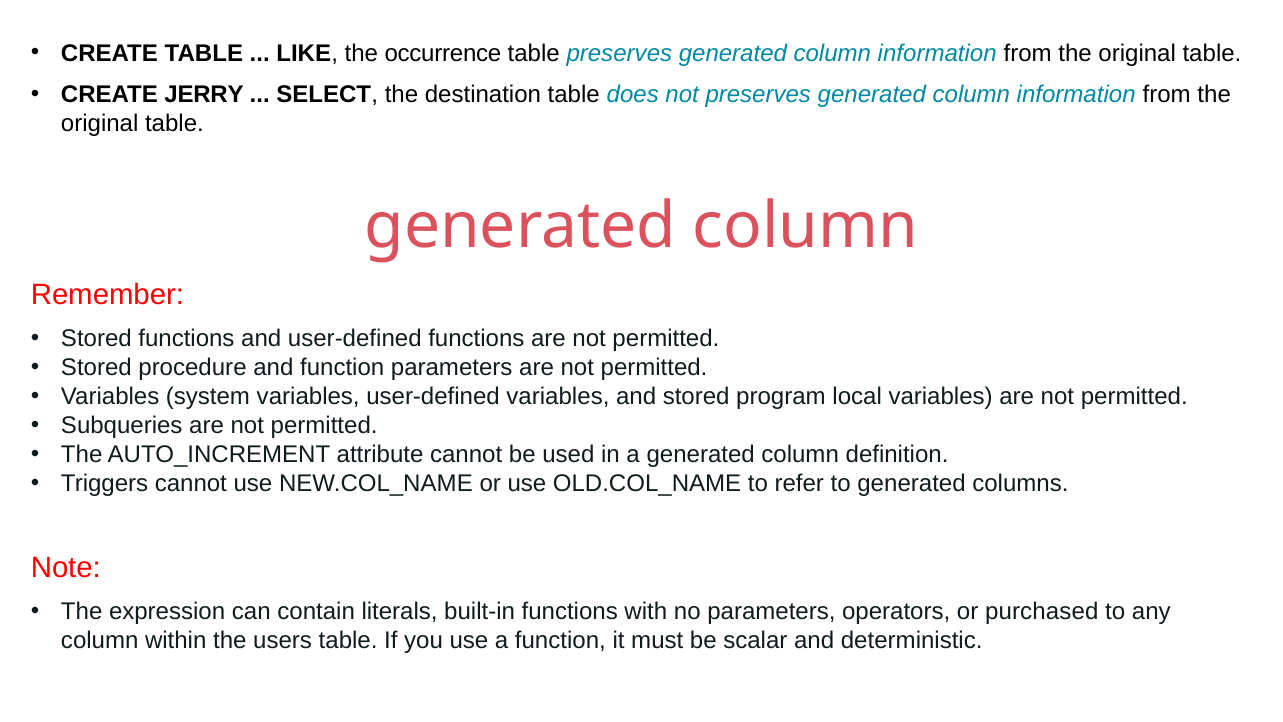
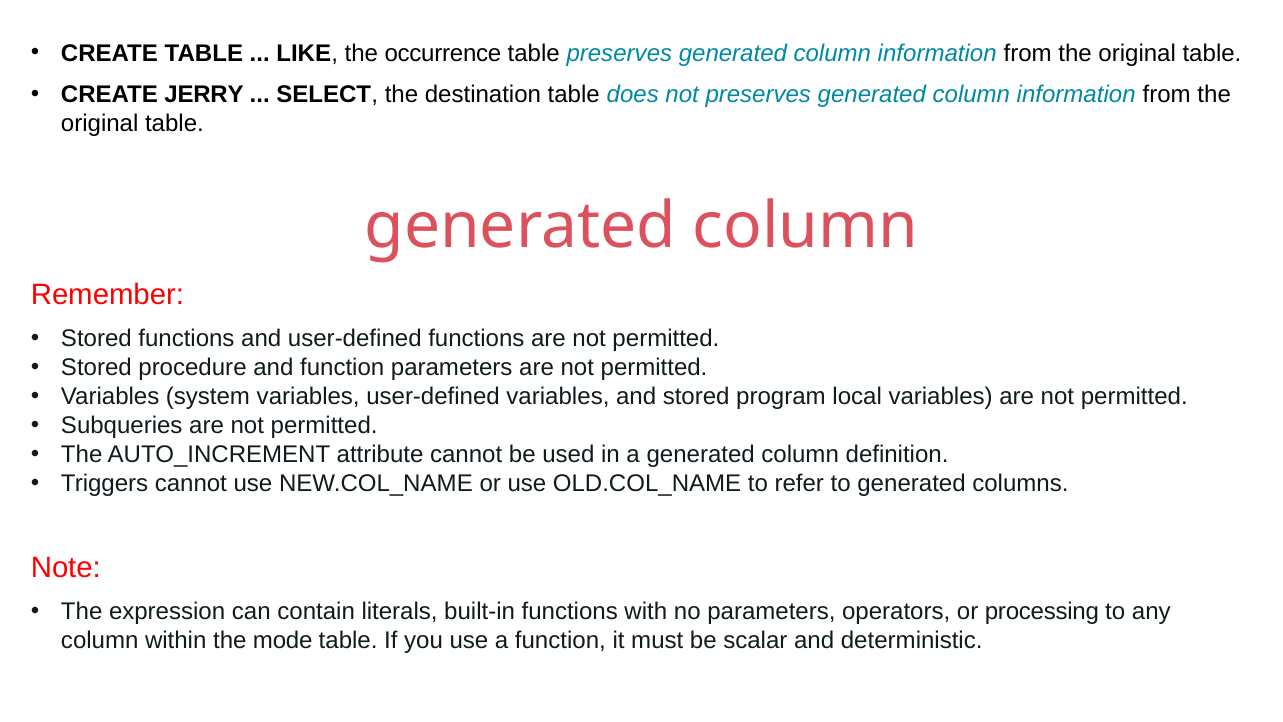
purchased: purchased -> processing (1042, 612)
users: users -> mode (283, 641)
